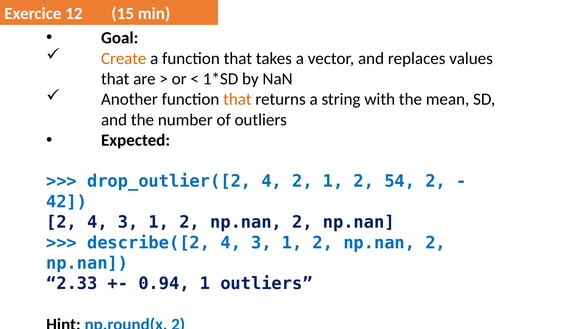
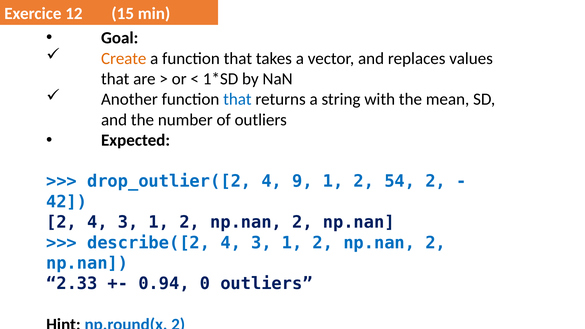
that colour: orange -> blue (237, 99)
4 2: 2 -> 9 (302, 181)
0.94 1: 1 -> 0 (205, 284)
